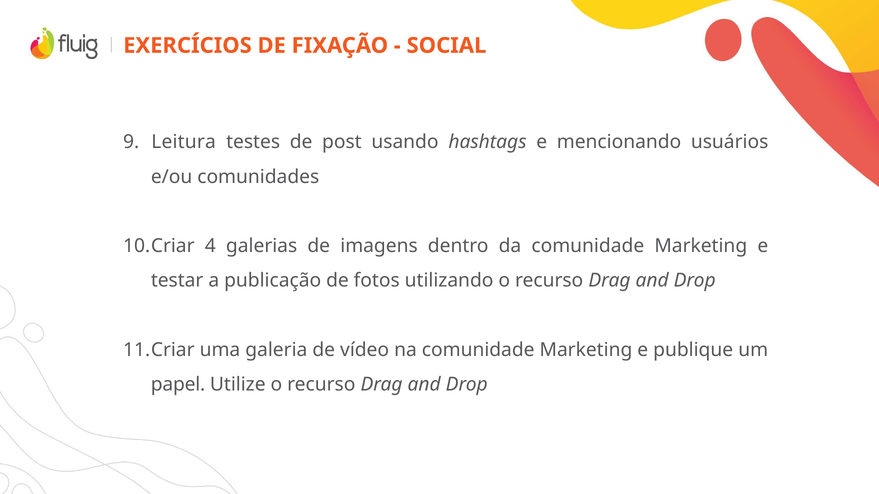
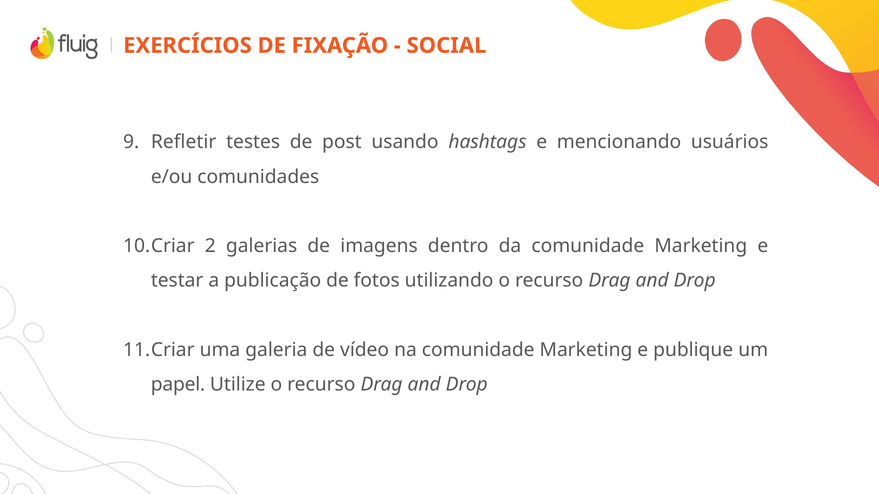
Leitura: Leitura -> Refletir (184, 142)
4: 4 -> 2 (210, 246)
